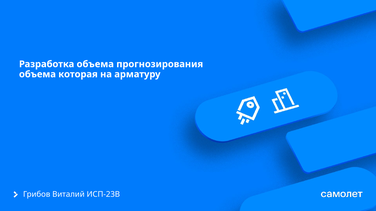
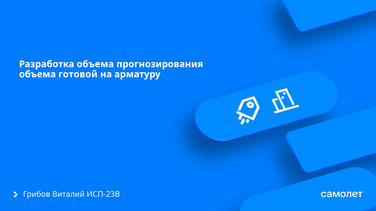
которая: которая -> готовой (78, 74)
